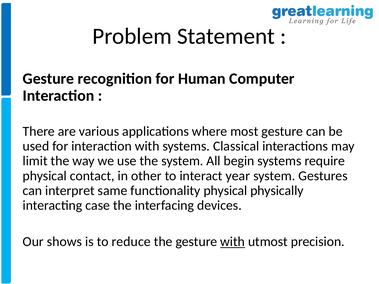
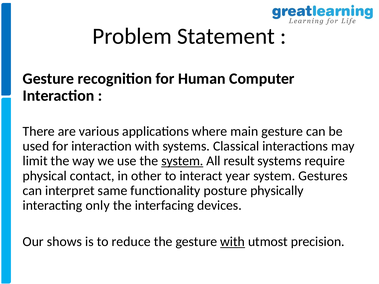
most: most -> main (244, 132)
system underline: none -> present (182, 161)
begin: begin -> result (239, 161)
functionality physical: physical -> posture (225, 191)
case: case -> only (98, 205)
